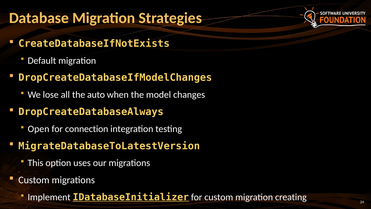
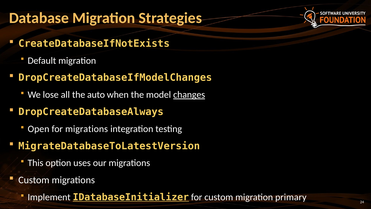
changes underline: none -> present (189, 95)
for connection: connection -> migrations (87, 129)
creating: creating -> primary (291, 197)
